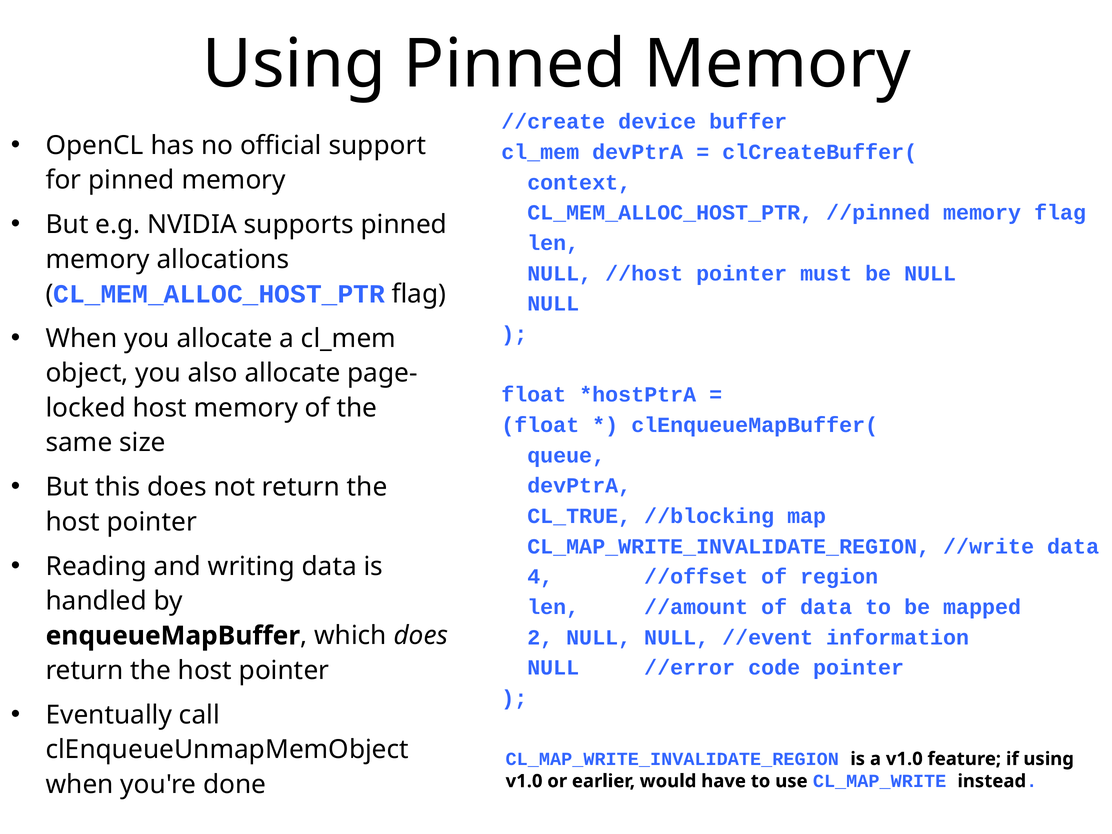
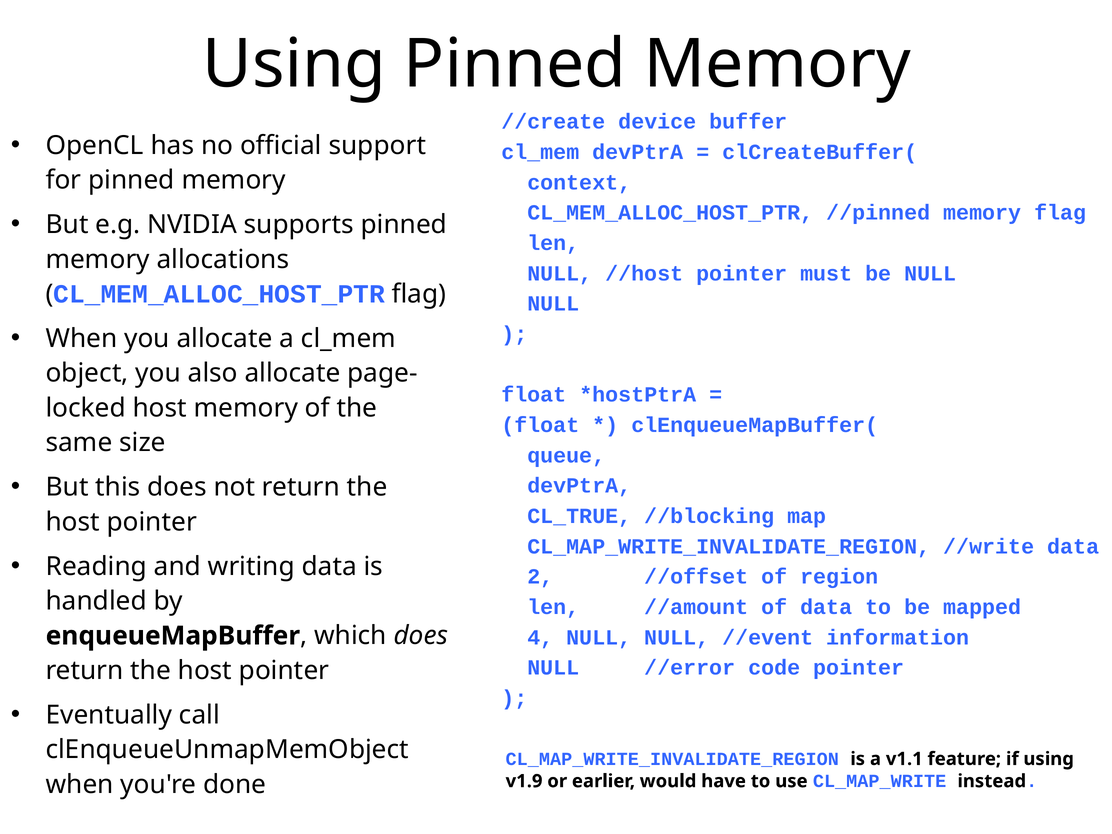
4: 4 -> 2 (540, 577)
2: 2 -> 4 (540, 638)
a v1.0: v1.0 -> v1.1 (904, 759)
v1.0: v1.0 -> v1.9 (524, 781)
